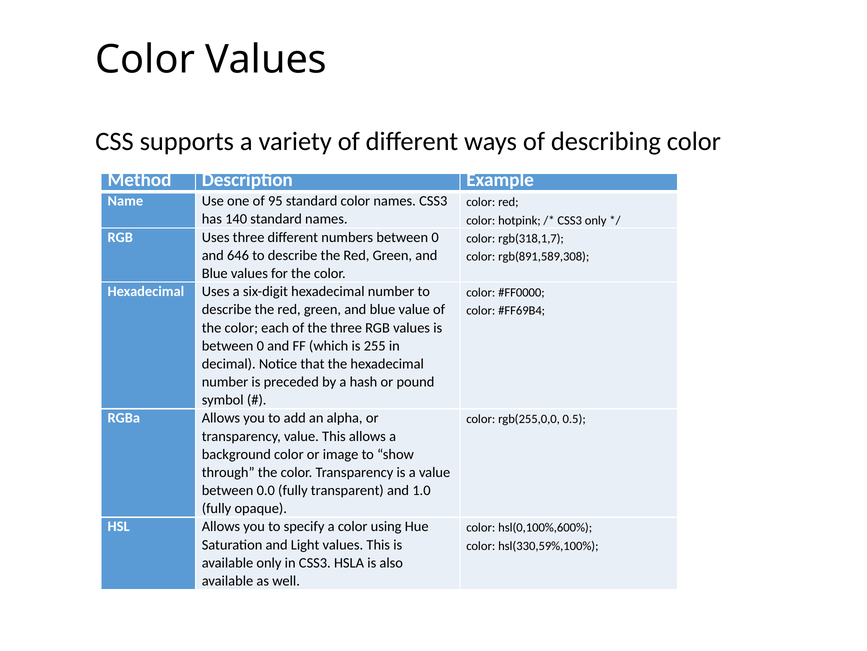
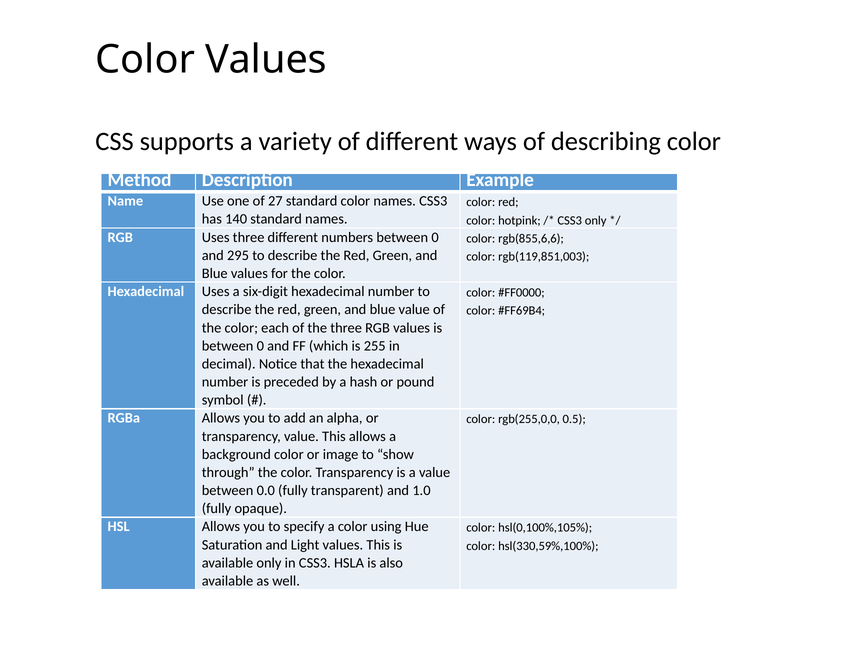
95: 95 -> 27 (275, 201)
rgb(318,1,7: rgb(318,1,7 -> rgb(855,6,6 (531, 238)
646: 646 -> 295 (238, 255)
rgb(891,589,308: rgb(891,589,308 -> rgb(119,851,003 (544, 256)
hsl(0,100%,600%: hsl(0,100%,600% -> hsl(0,100%,105% (545, 527)
